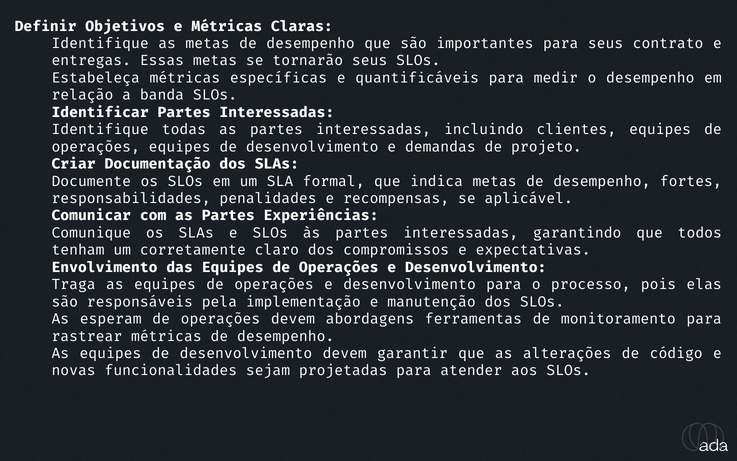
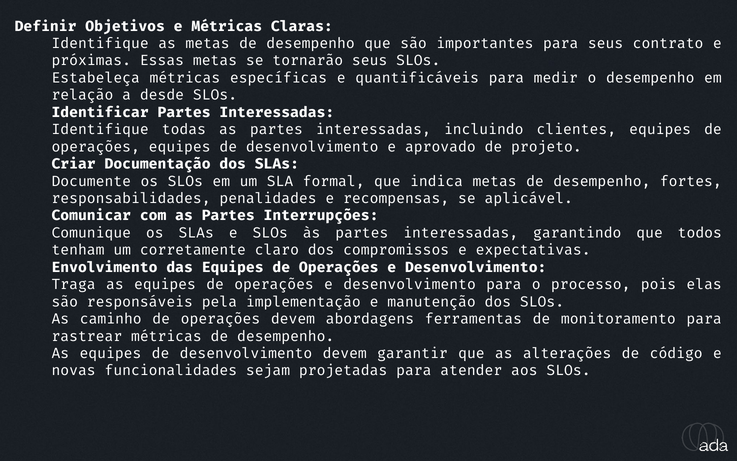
entregas: entregas -> próximas (91, 61)
banda: banda -> desde (162, 95)
demandas: demandas -> aprovado (440, 147)
Experiências: Experiências -> Interrupções (321, 216)
esperam: esperam -> caminho (111, 319)
